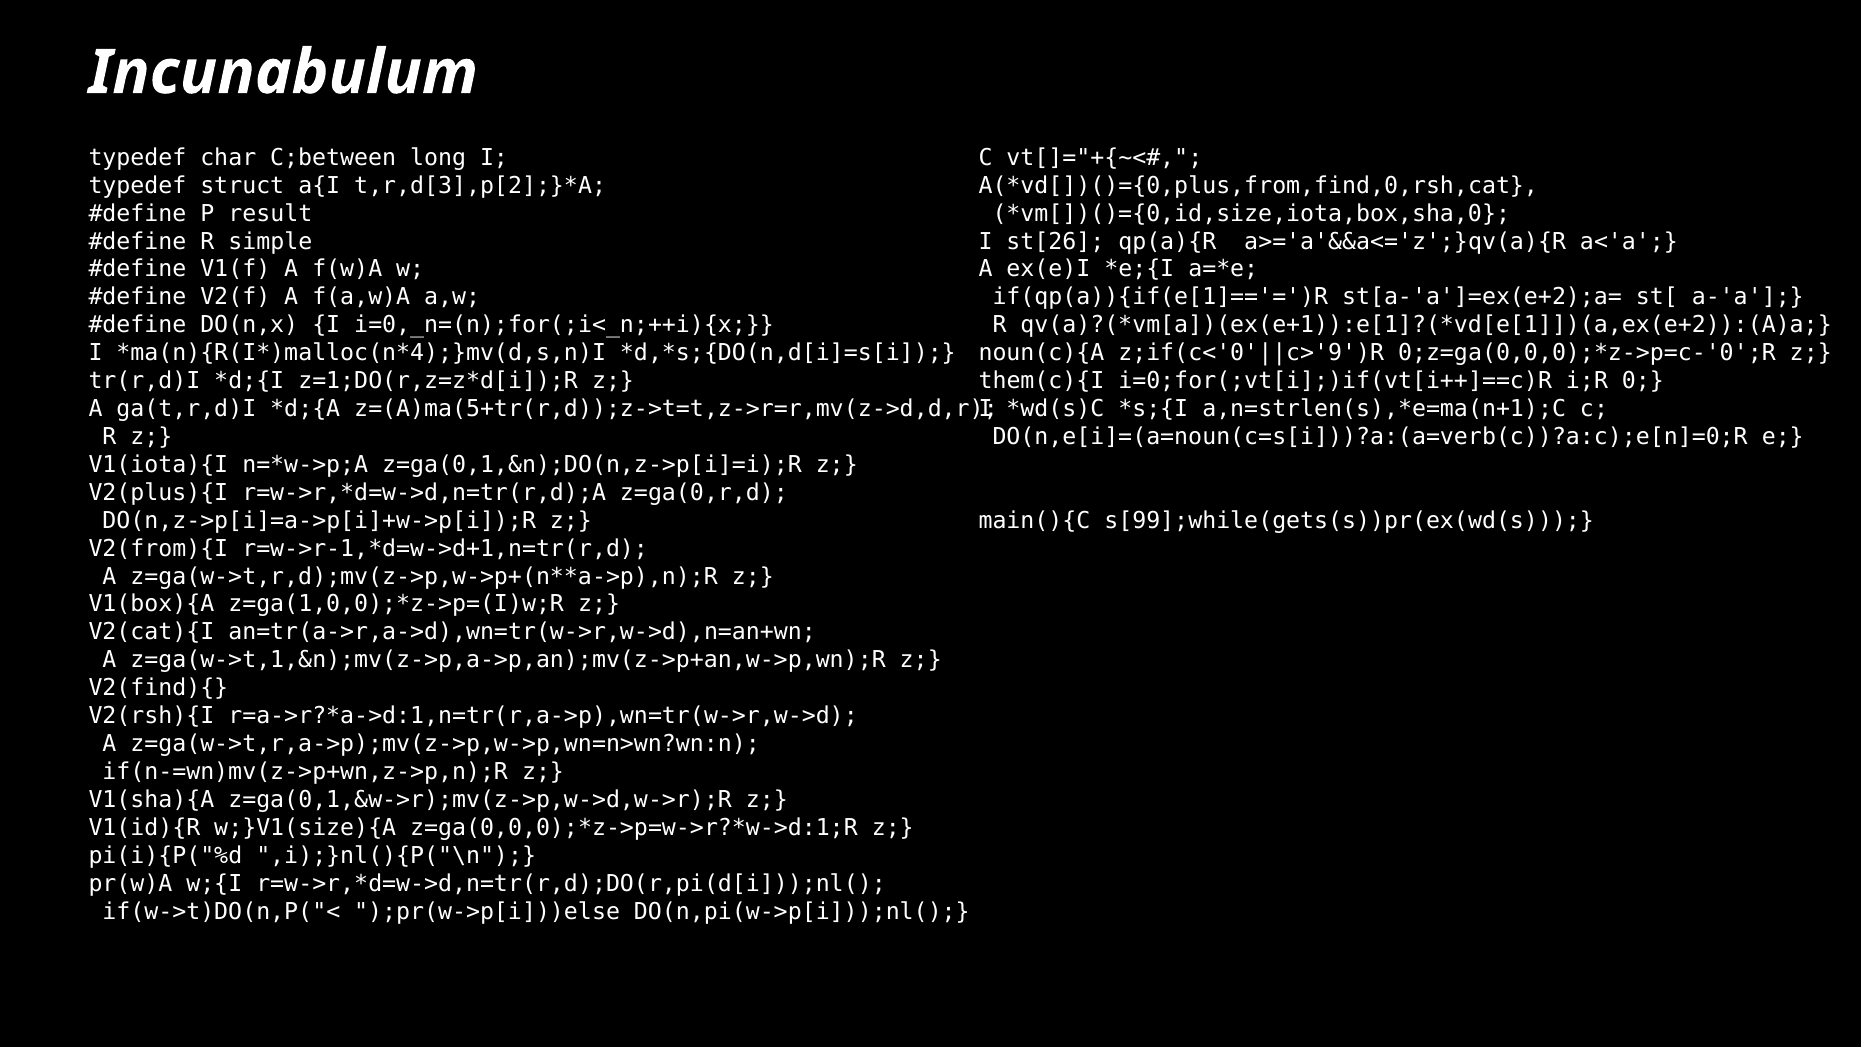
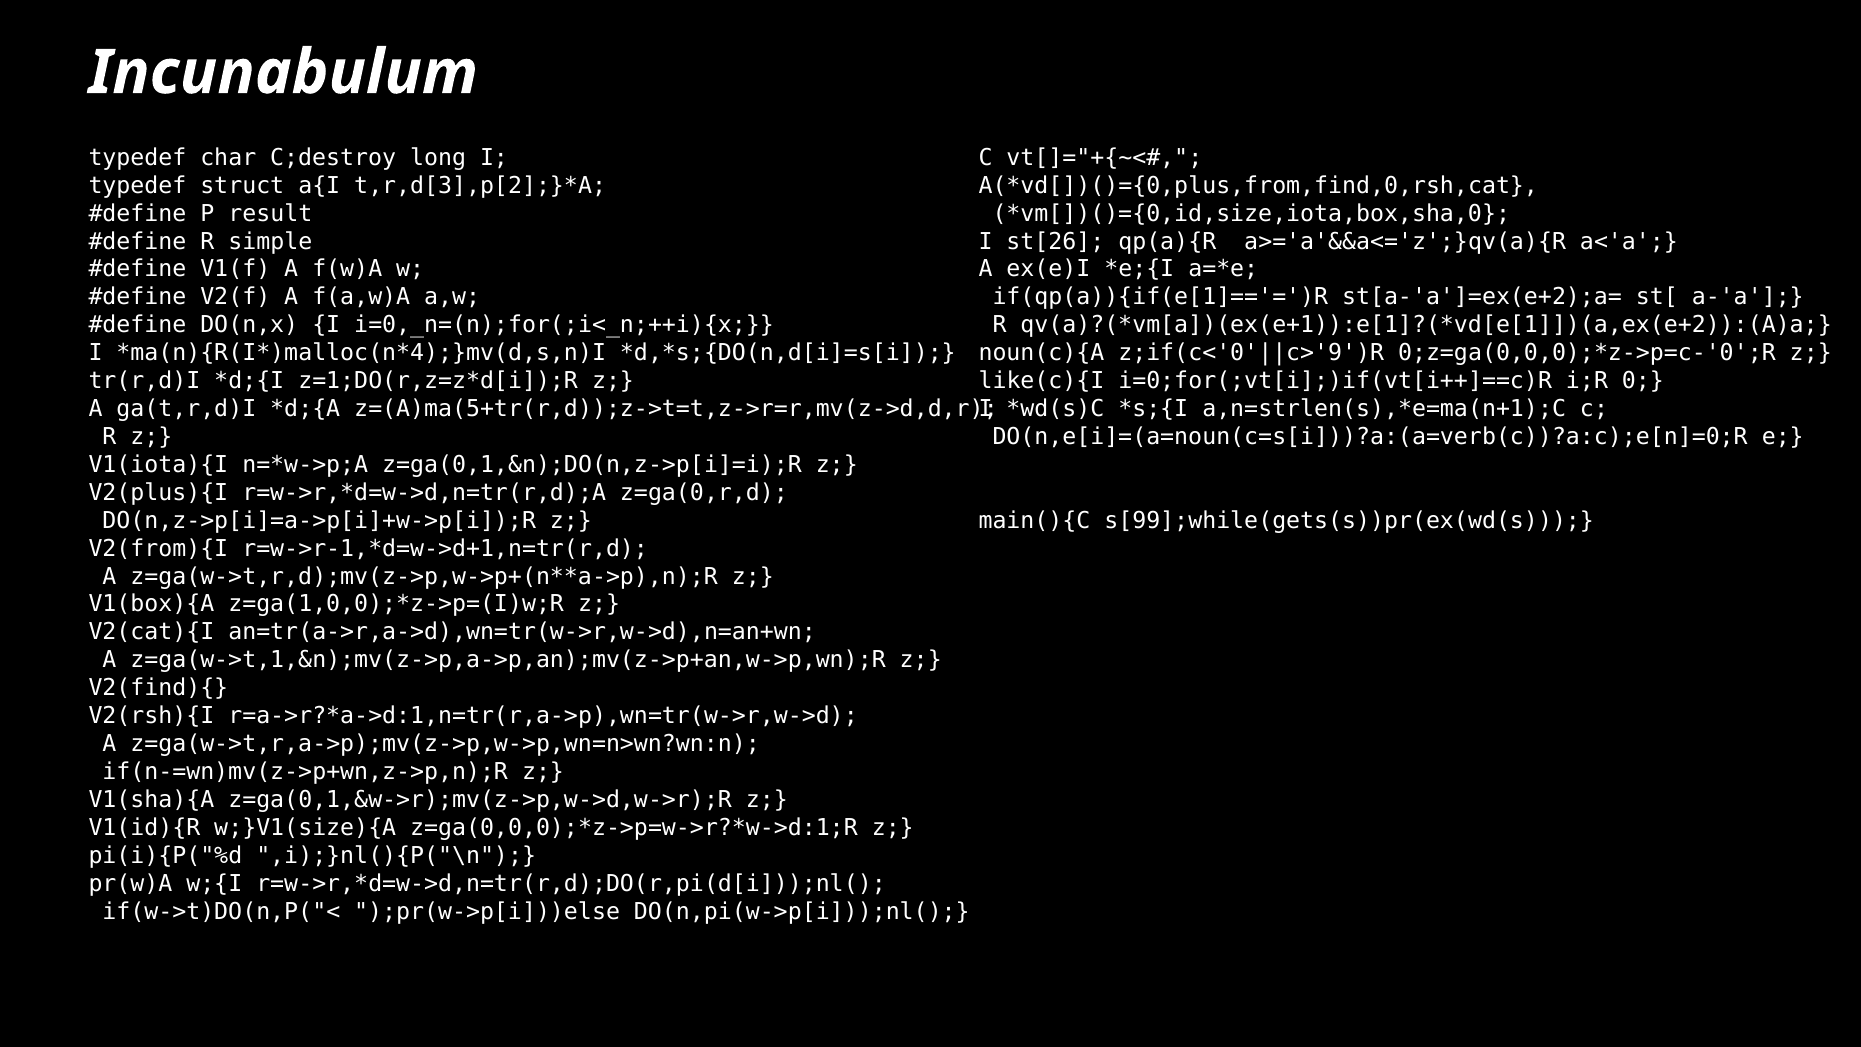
C;between: C;between -> C;destroy (333, 158)
them(c){I: them(c){I -> like(c){I (1041, 381)
